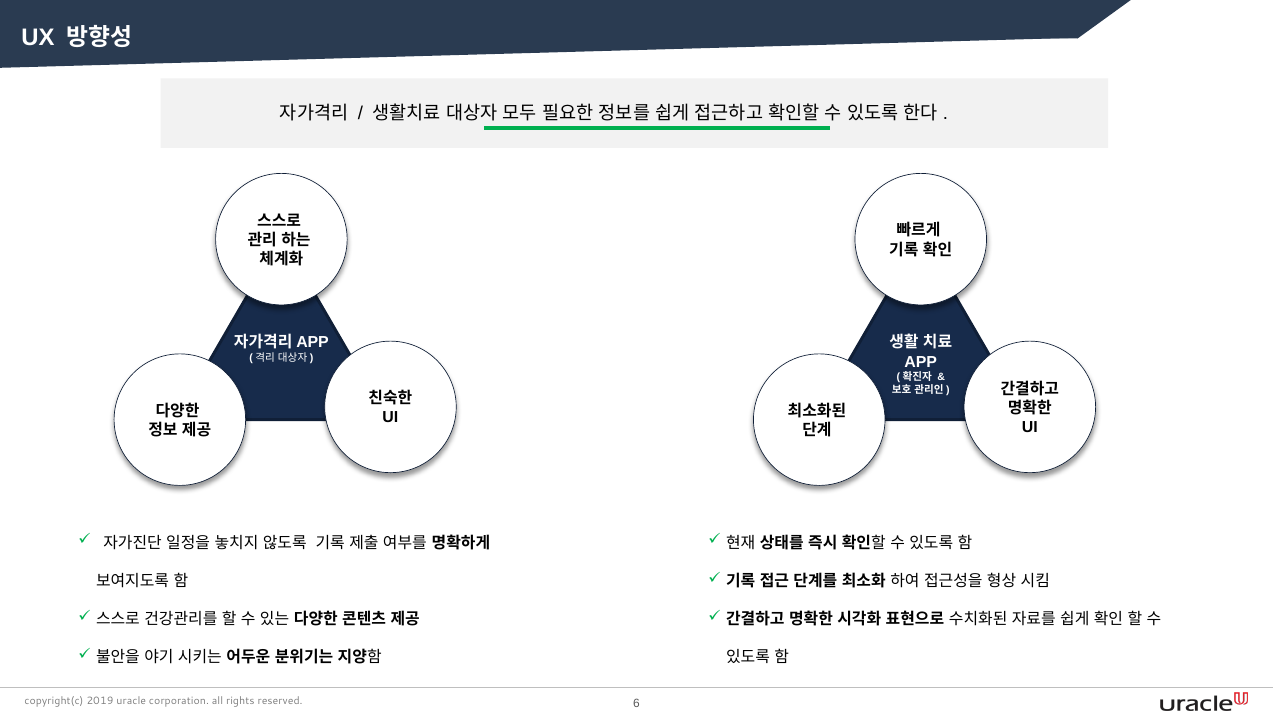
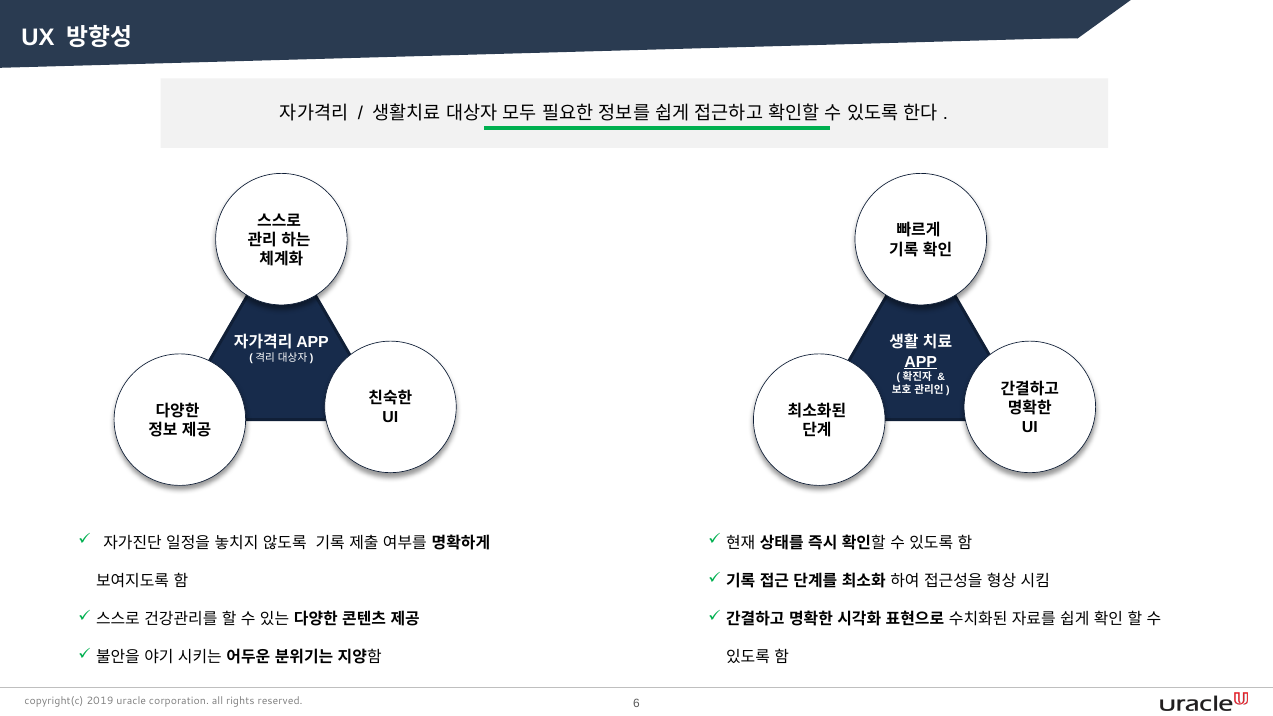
APP underline: none -> present (921, 362)
